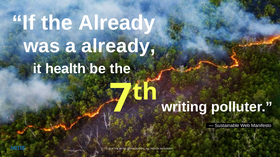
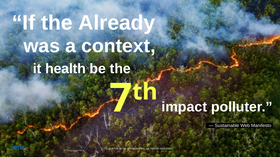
a already: already -> context (118, 46)
writing: writing -> impact (184, 107)
